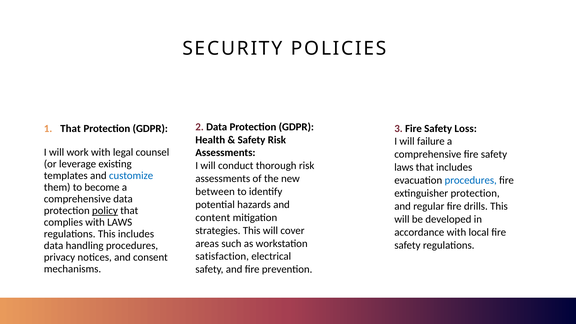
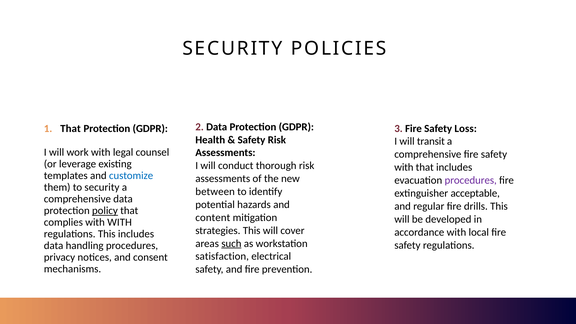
failure: failure -> transit (431, 141)
laws: laws -> with (404, 167)
procedures colour: blue -> purple (471, 180)
to become: become -> security (102, 187)
extinguisher protection: protection -> acceptable (475, 193)
with LAWS: LAWS -> WITH (120, 222)
such underline: none -> present (231, 243)
